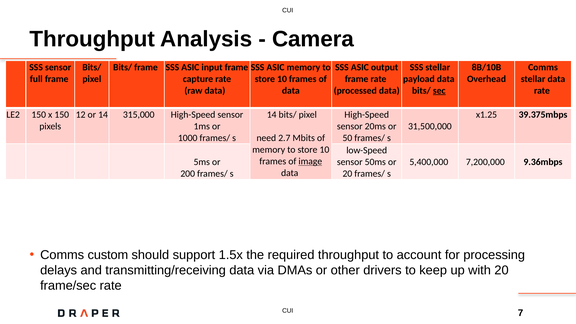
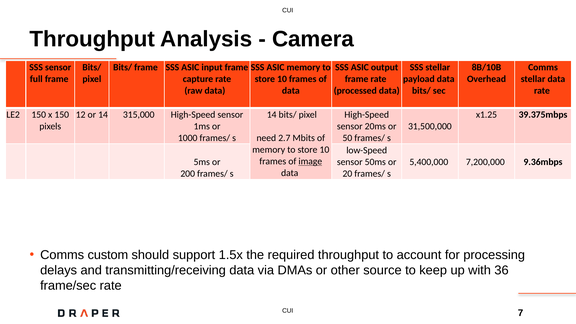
sec underline: present -> none (439, 91)
drivers: drivers -> source (382, 270)
with 20: 20 -> 36 (502, 270)
